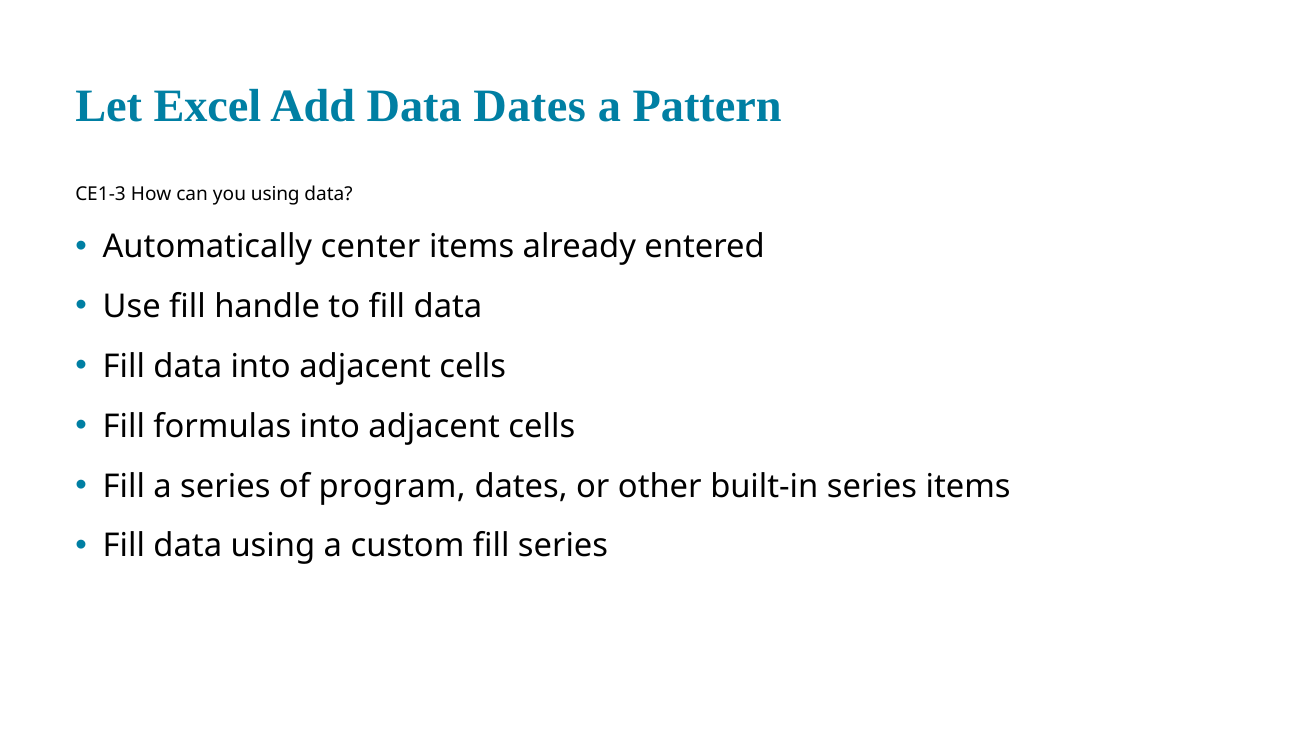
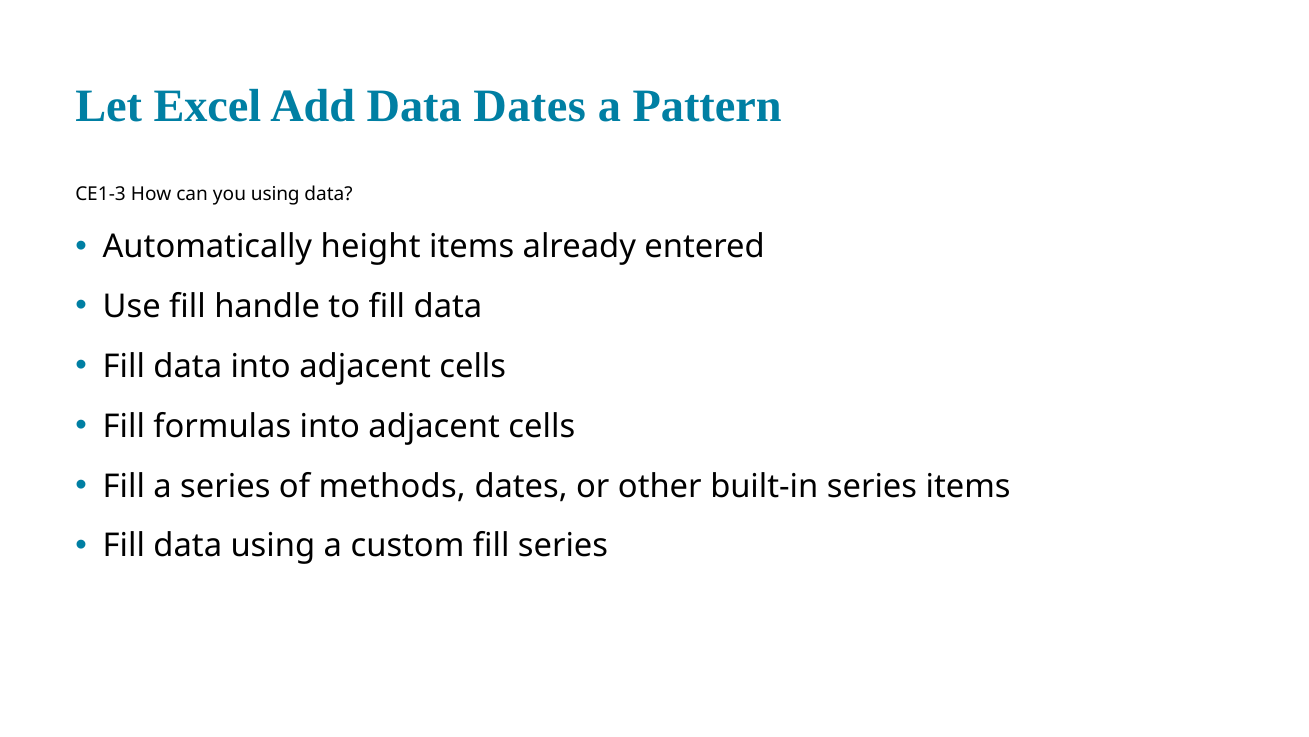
center: center -> height (371, 247)
program: program -> methods (392, 486)
